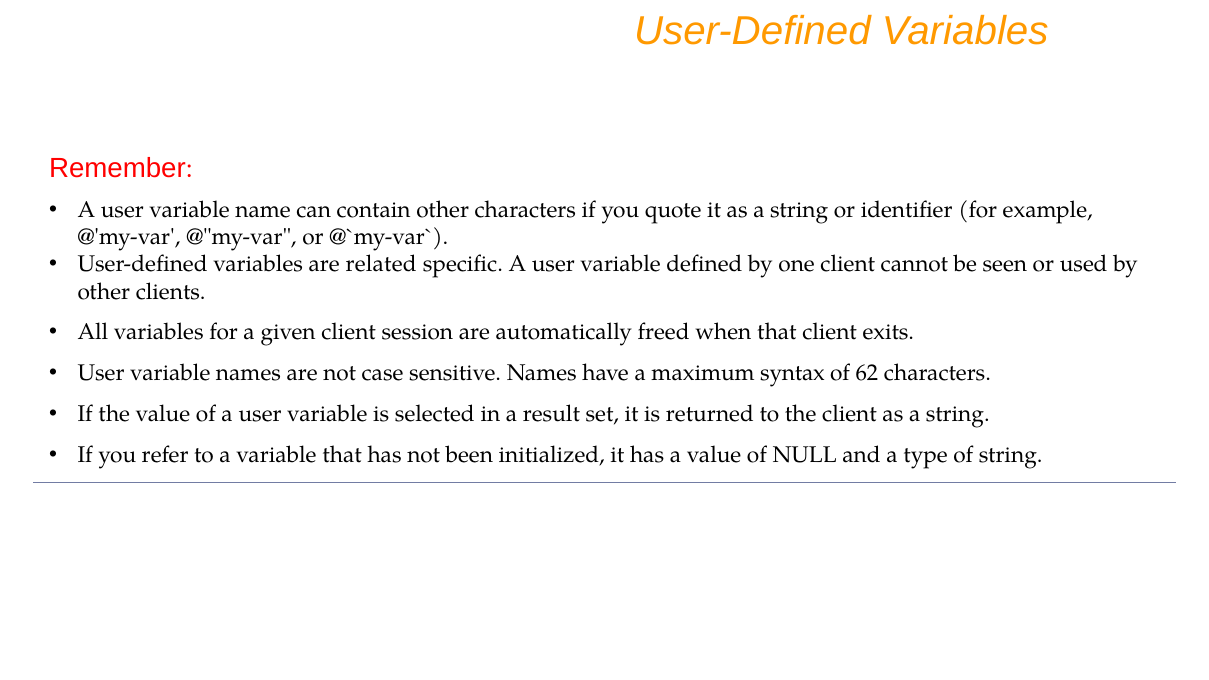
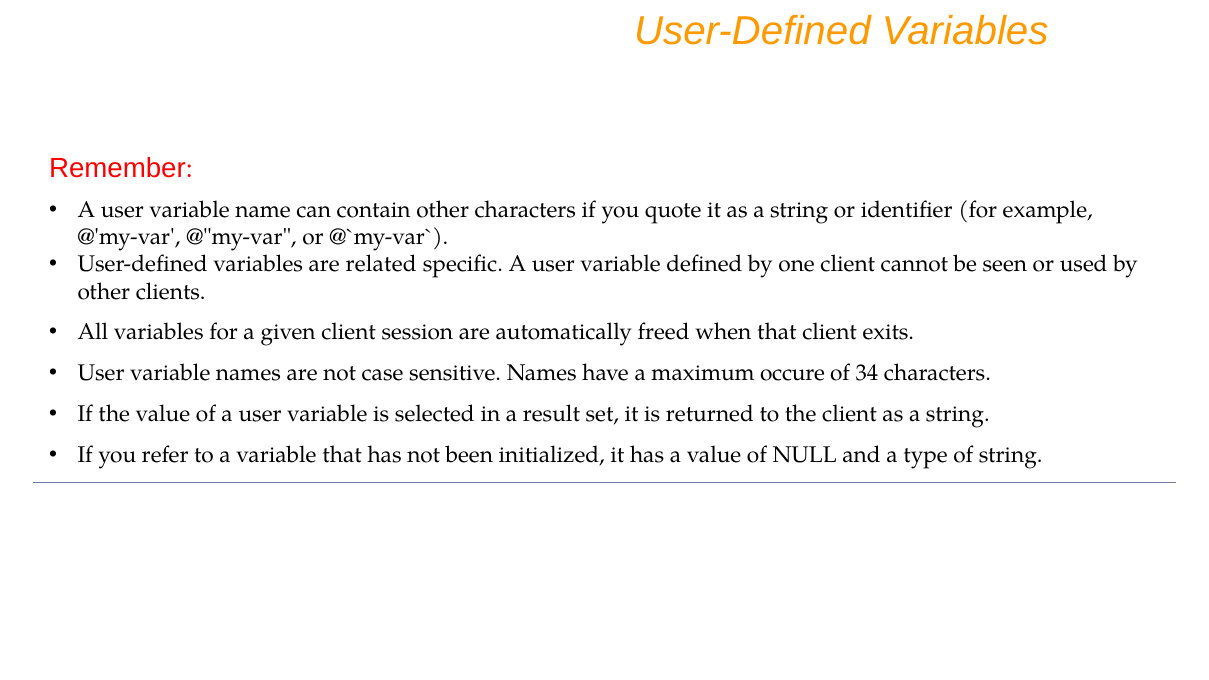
syntax: syntax -> occure (793, 373)
62: 62 -> 34 (867, 373)
